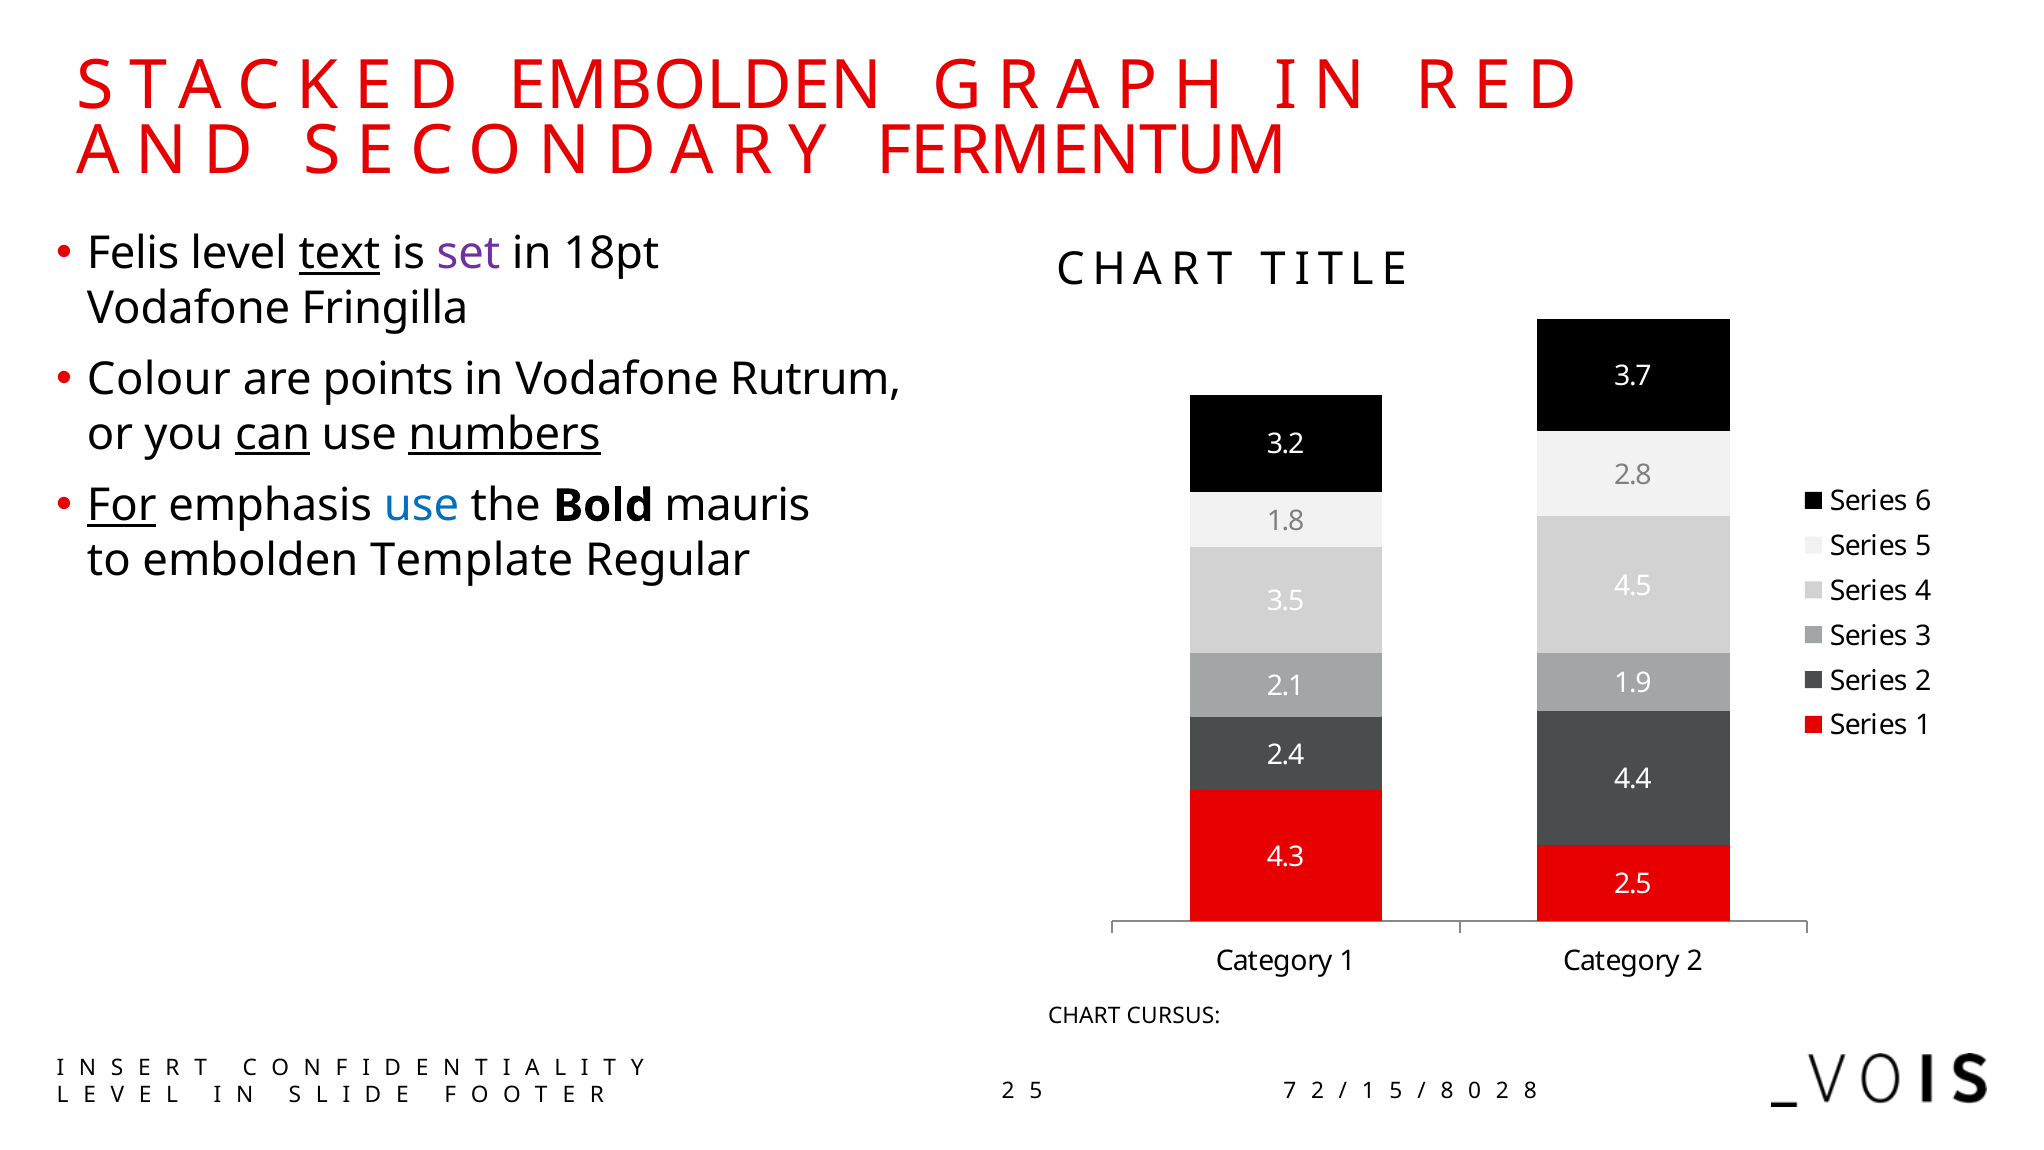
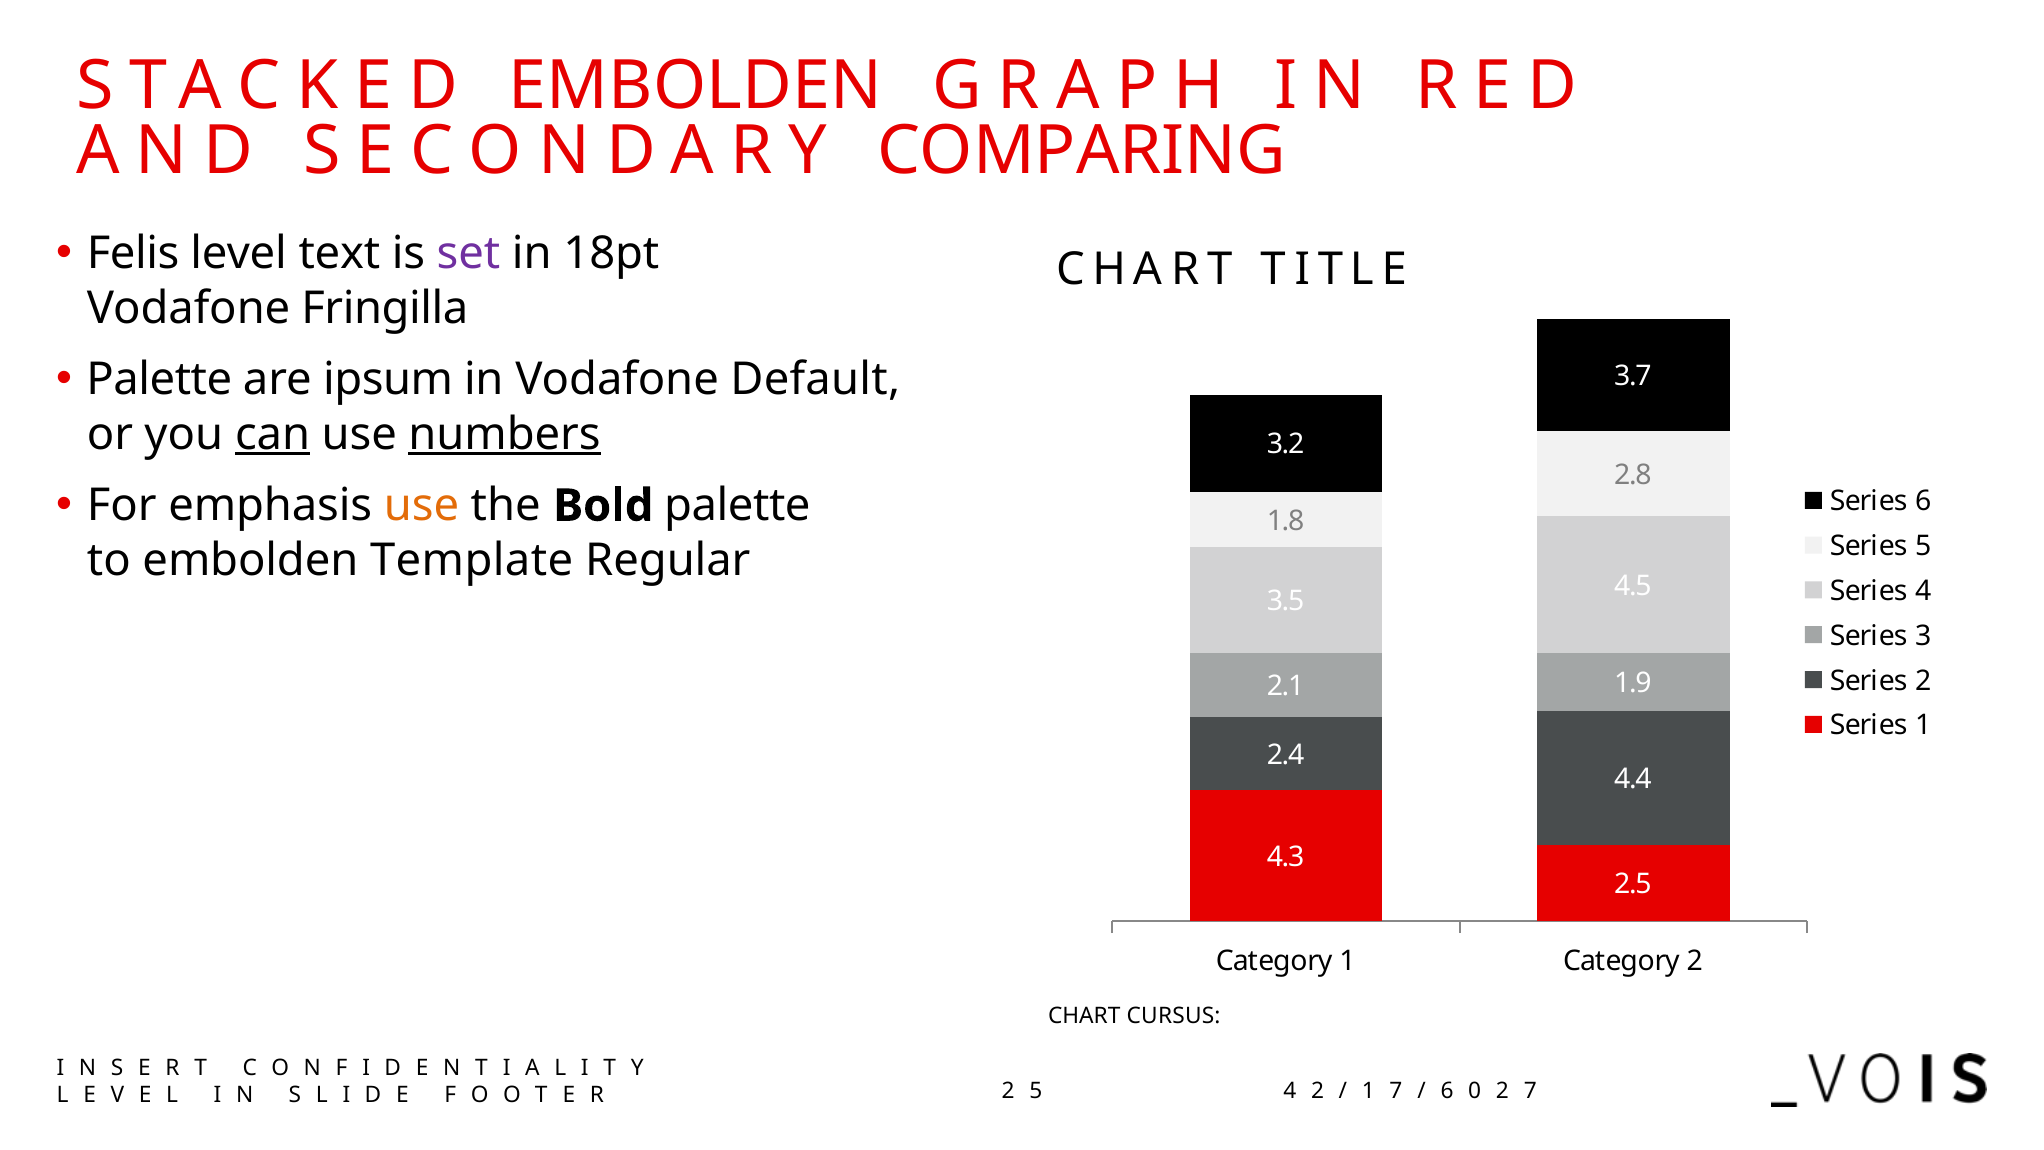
FERMENTUM: FERMENTUM -> COMPARING (1082, 151)
text underline: present -> none (339, 254)
Colour: Colour -> Palette (159, 380)
points: points -> ipsum (388, 380)
Rutrum: Rutrum -> Default (815, 380)
For underline: present -> none (122, 506)
use colour: blue -> orange (422, 506)
Bold mauris: mauris -> palette (737, 506)
5 7: 7 -> 4 (1290, 1091)
1 5: 5 -> 7 (1396, 1091)
8: 8 -> 6 (1447, 1091)
2 8: 8 -> 7 (1530, 1091)
